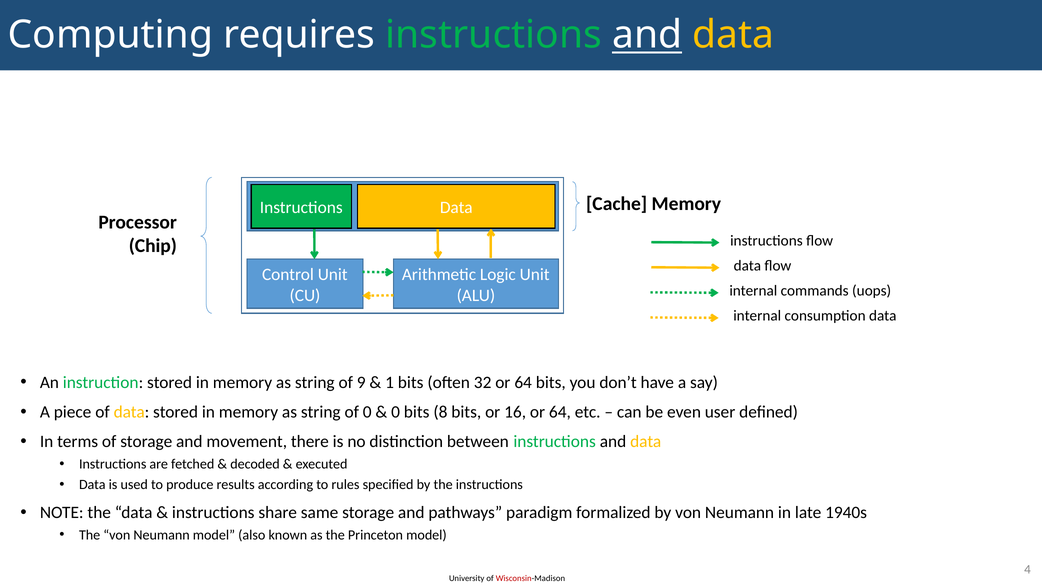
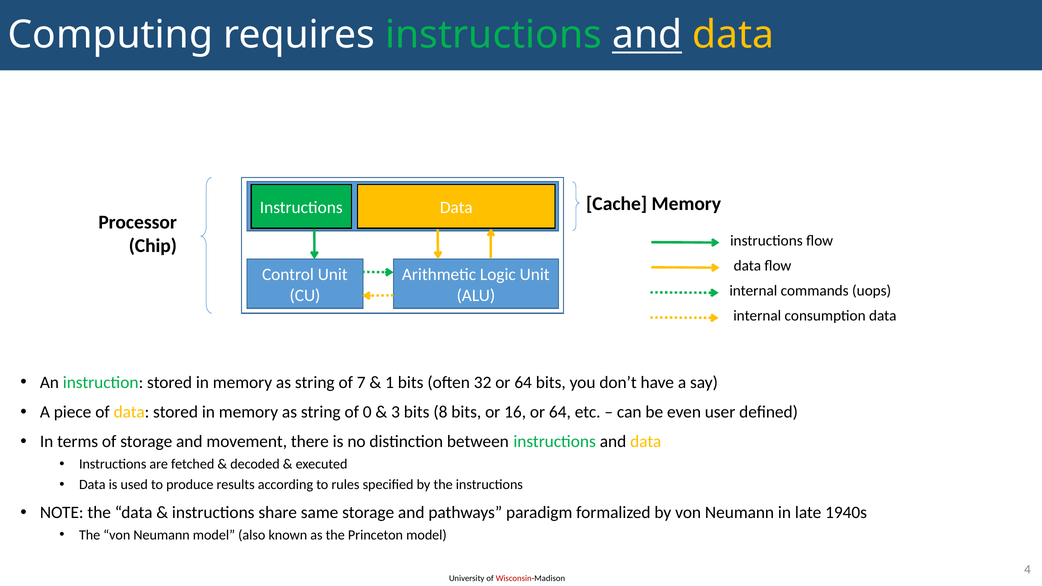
9: 9 -> 7 (361, 382)
0: 0 -> 3 (396, 412)
